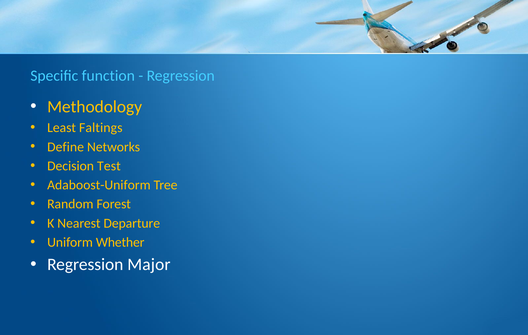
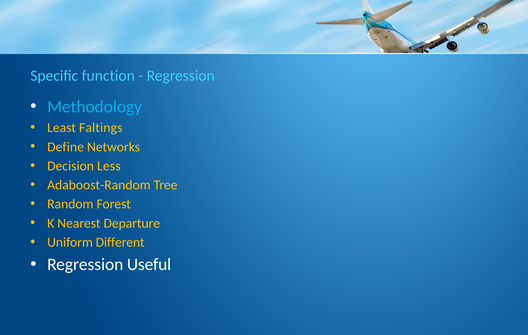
Methodology colour: yellow -> light blue (95, 107)
Test: Test -> Less (109, 166)
Adaboost-Uniform: Adaboost-Uniform -> Adaboost-Random (99, 185)
Whether: Whether -> Different (120, 242)
Major: Major -> Useful (149, 265)
